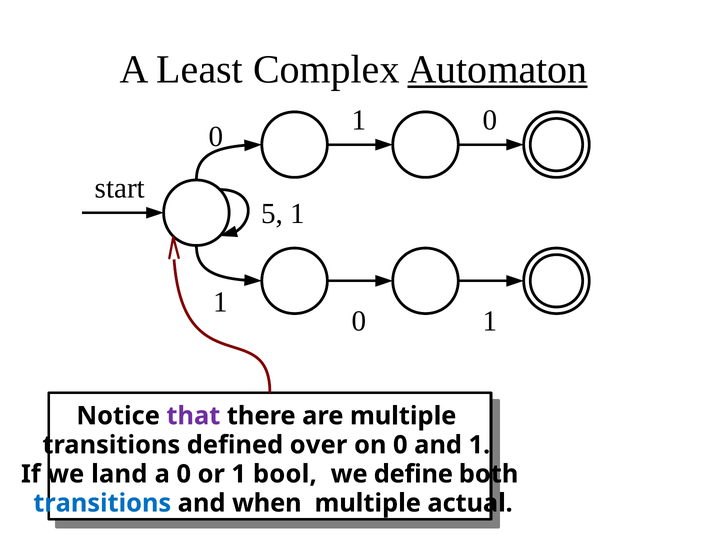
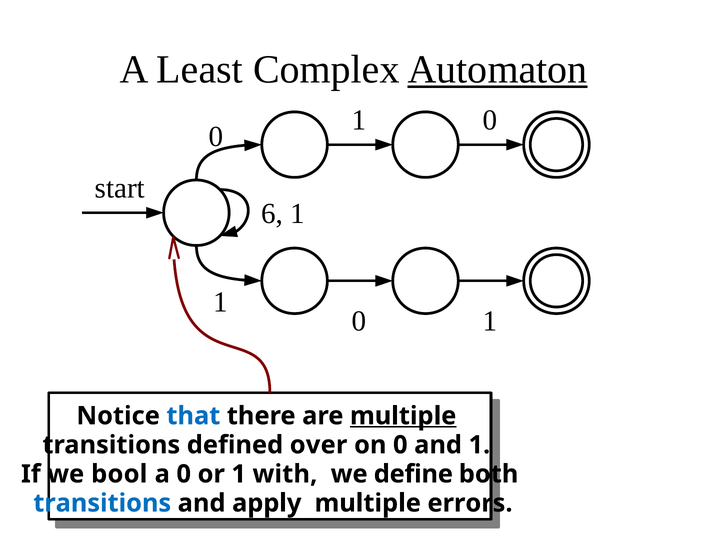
5: 5 -> 6 (272, 214)
that colour: purple -> blue (193, 416)
multiple underline: none -> present (403, 416)
land: land -> bool (119, 474)
bool: bool -> with (285, 474)
when: when -> apply (267, 503)
actual: actual -> errors (470, 503)
